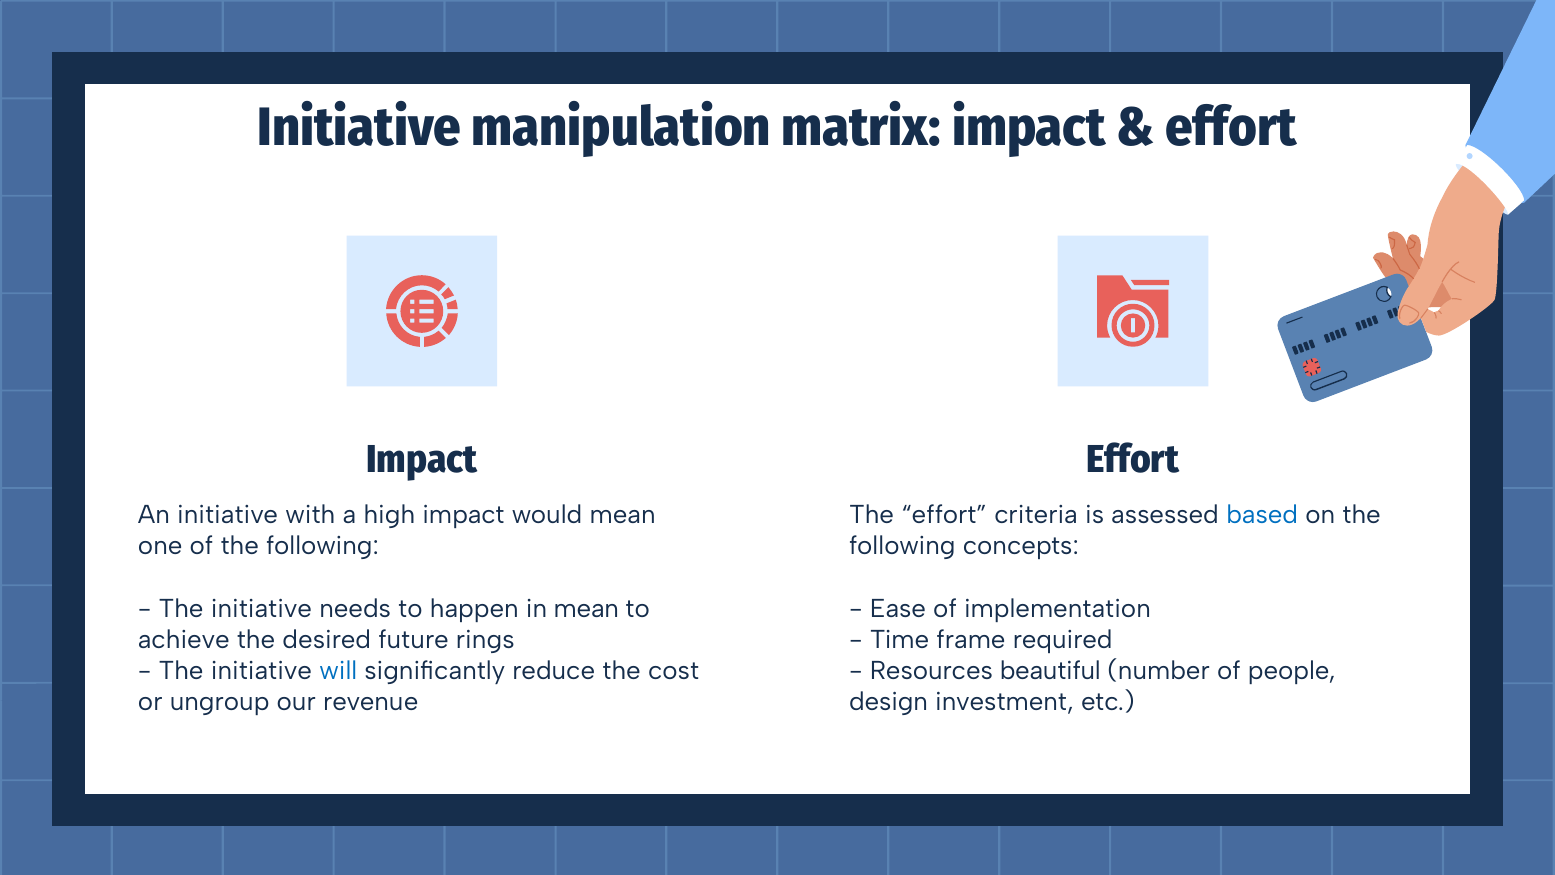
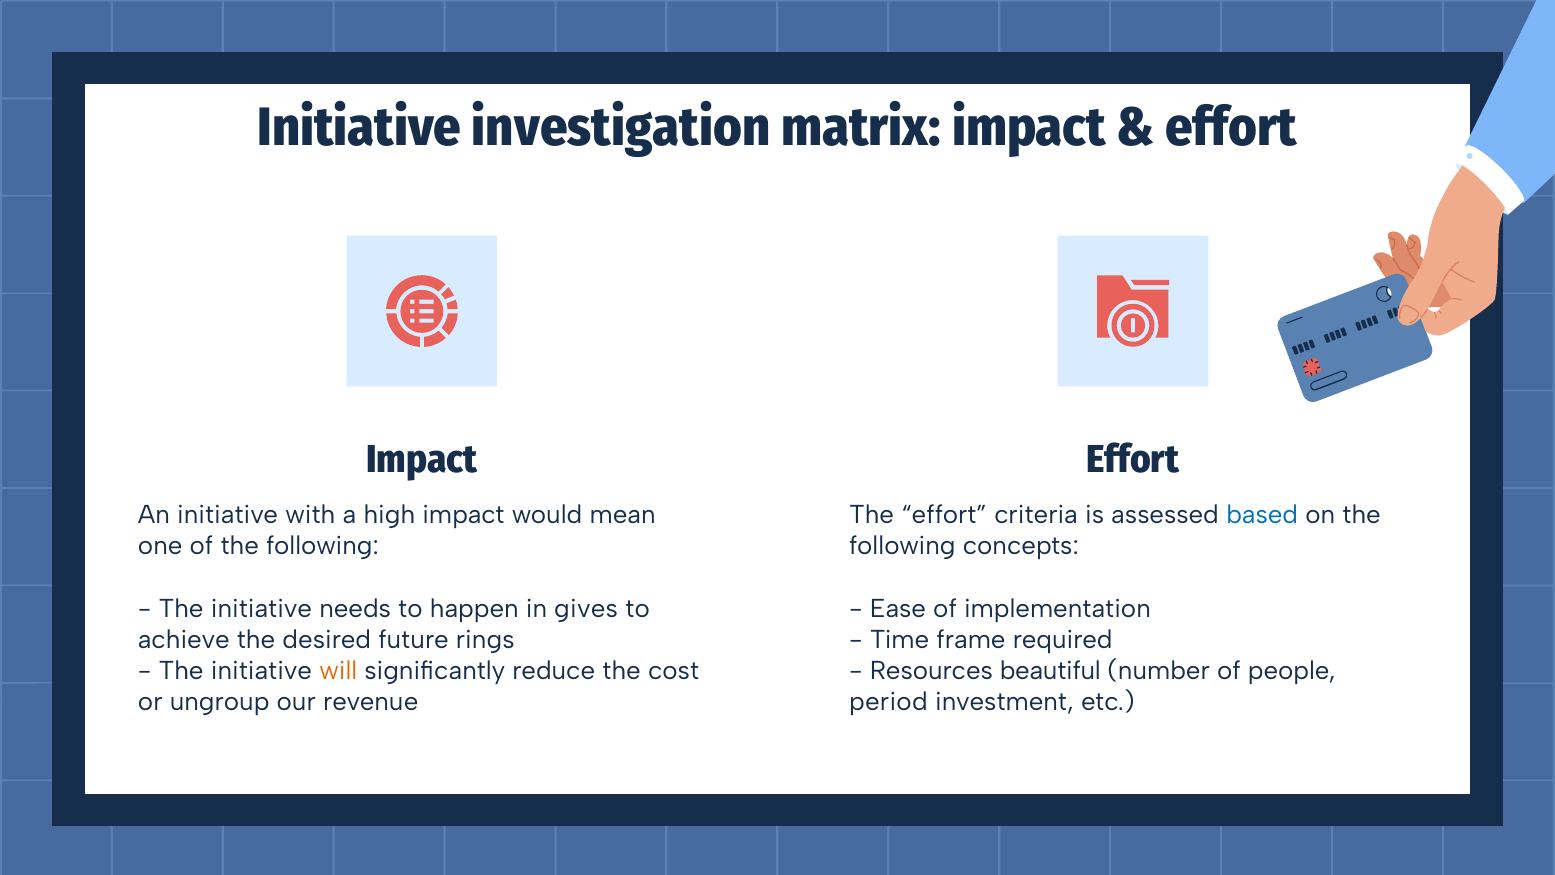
manipulation: manipulation -> investigation (621, 127)
in mean: mean -> gives (586, 608)
will colour: blue -> orange (338, 671)
design: design -> period (888, 702)
